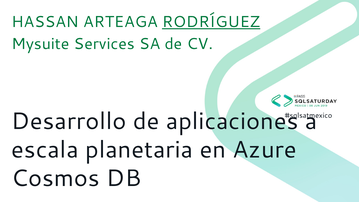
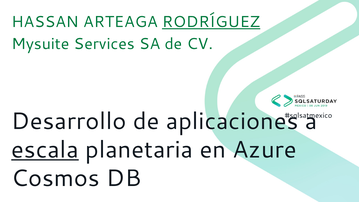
escala underline: none -> present (45, 150)
